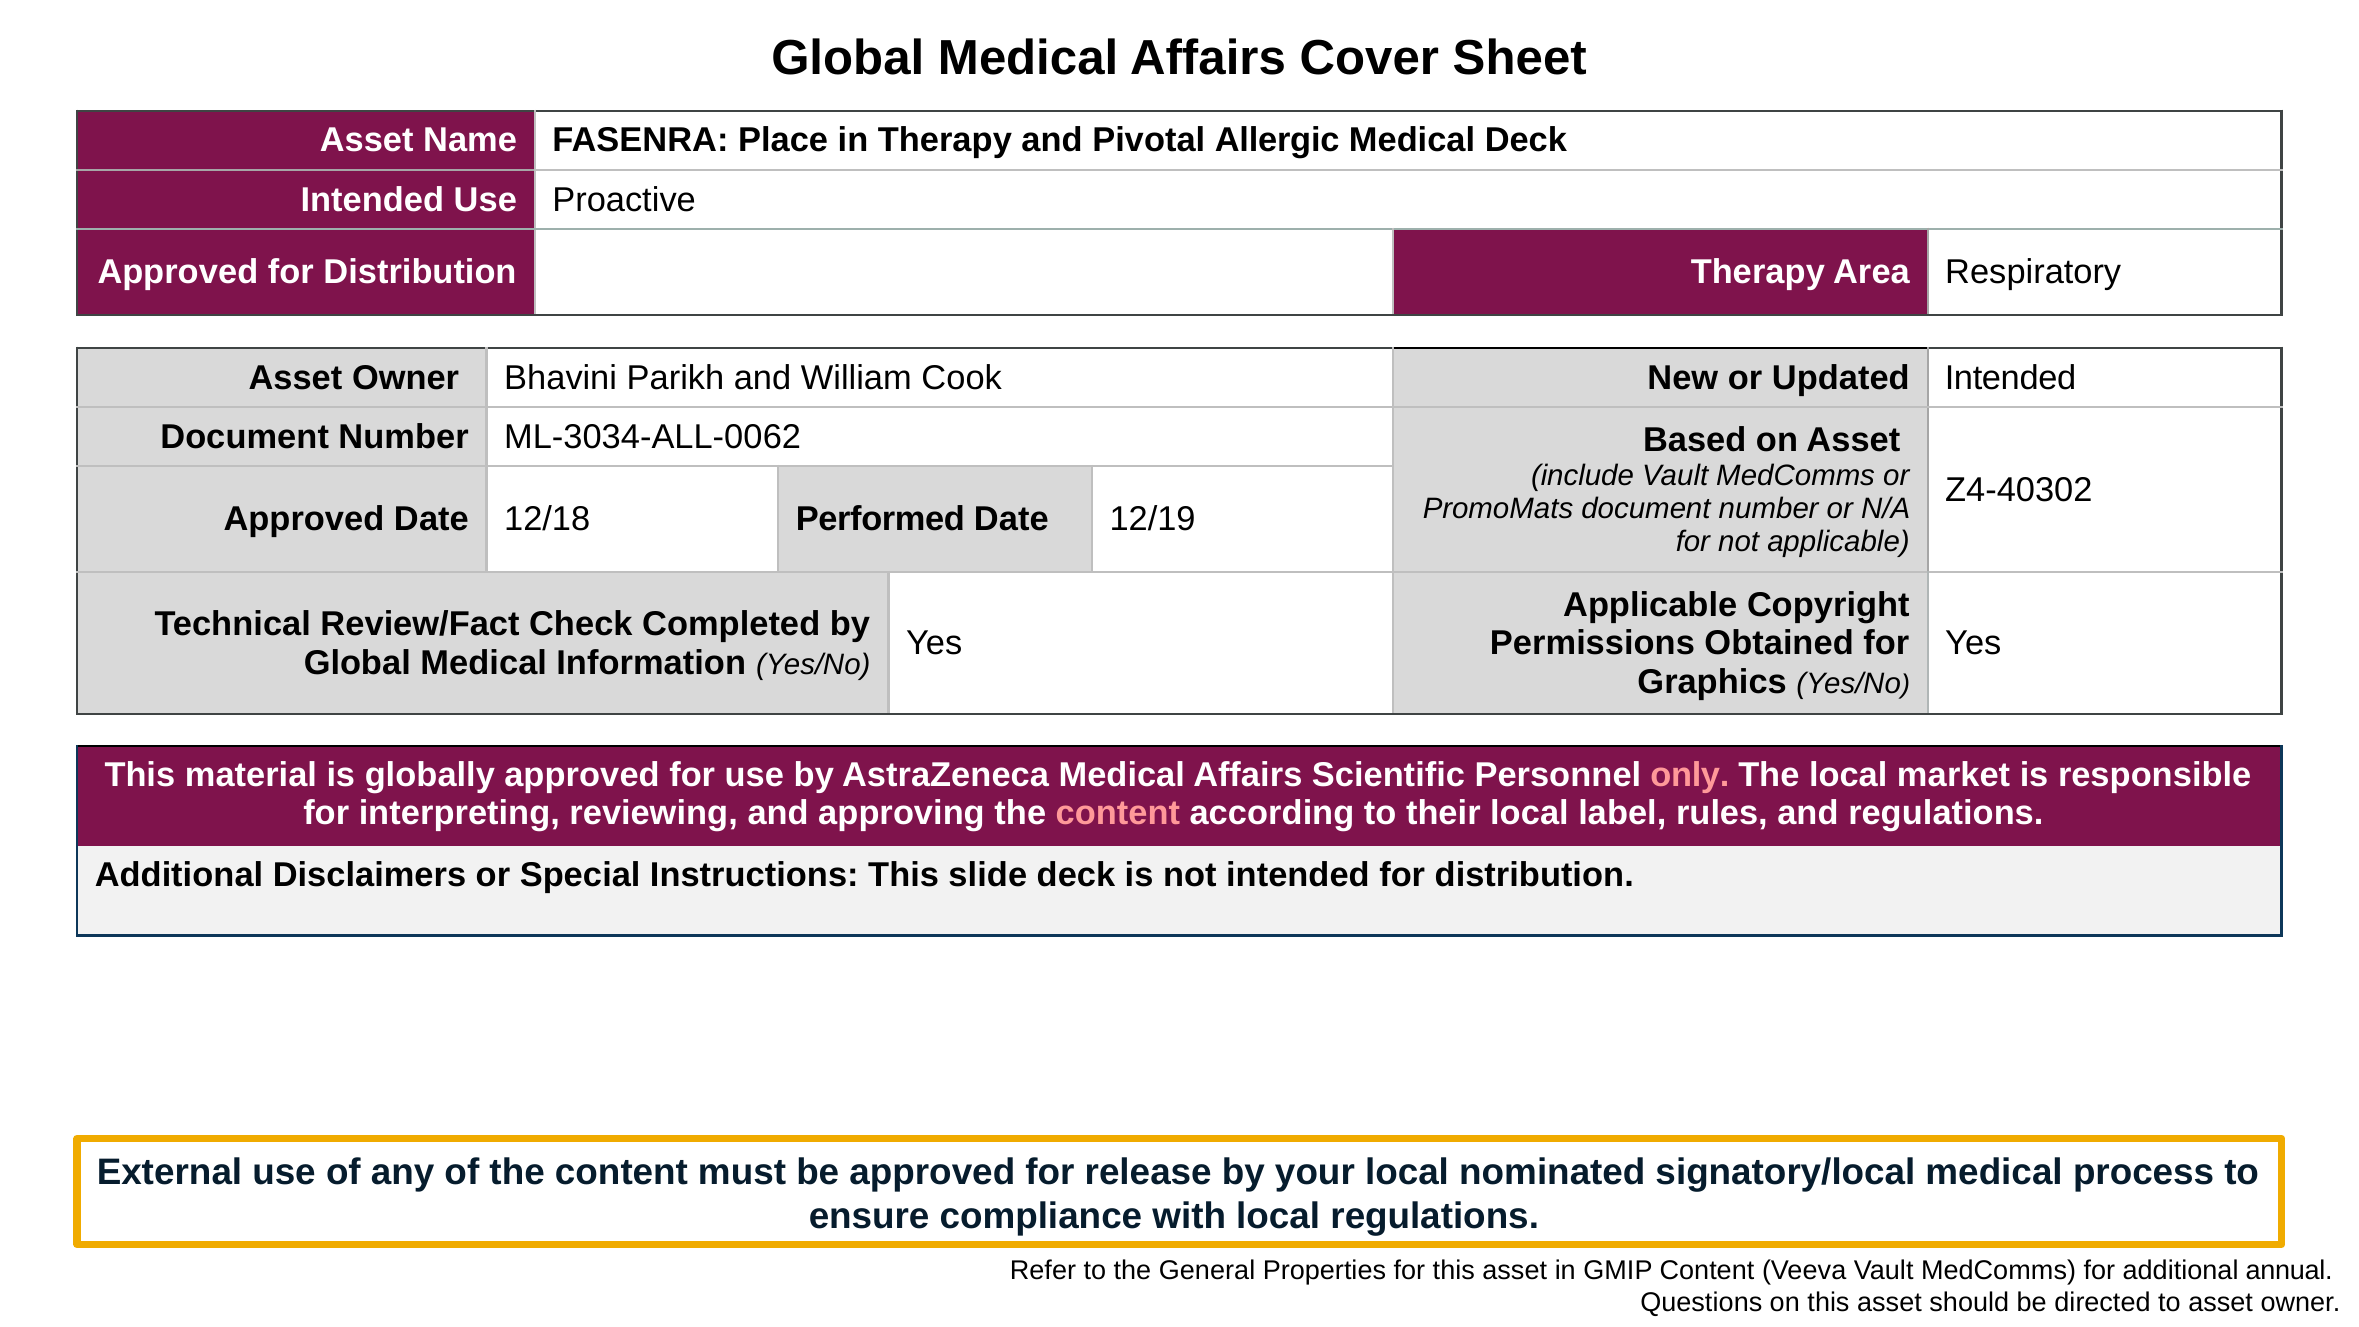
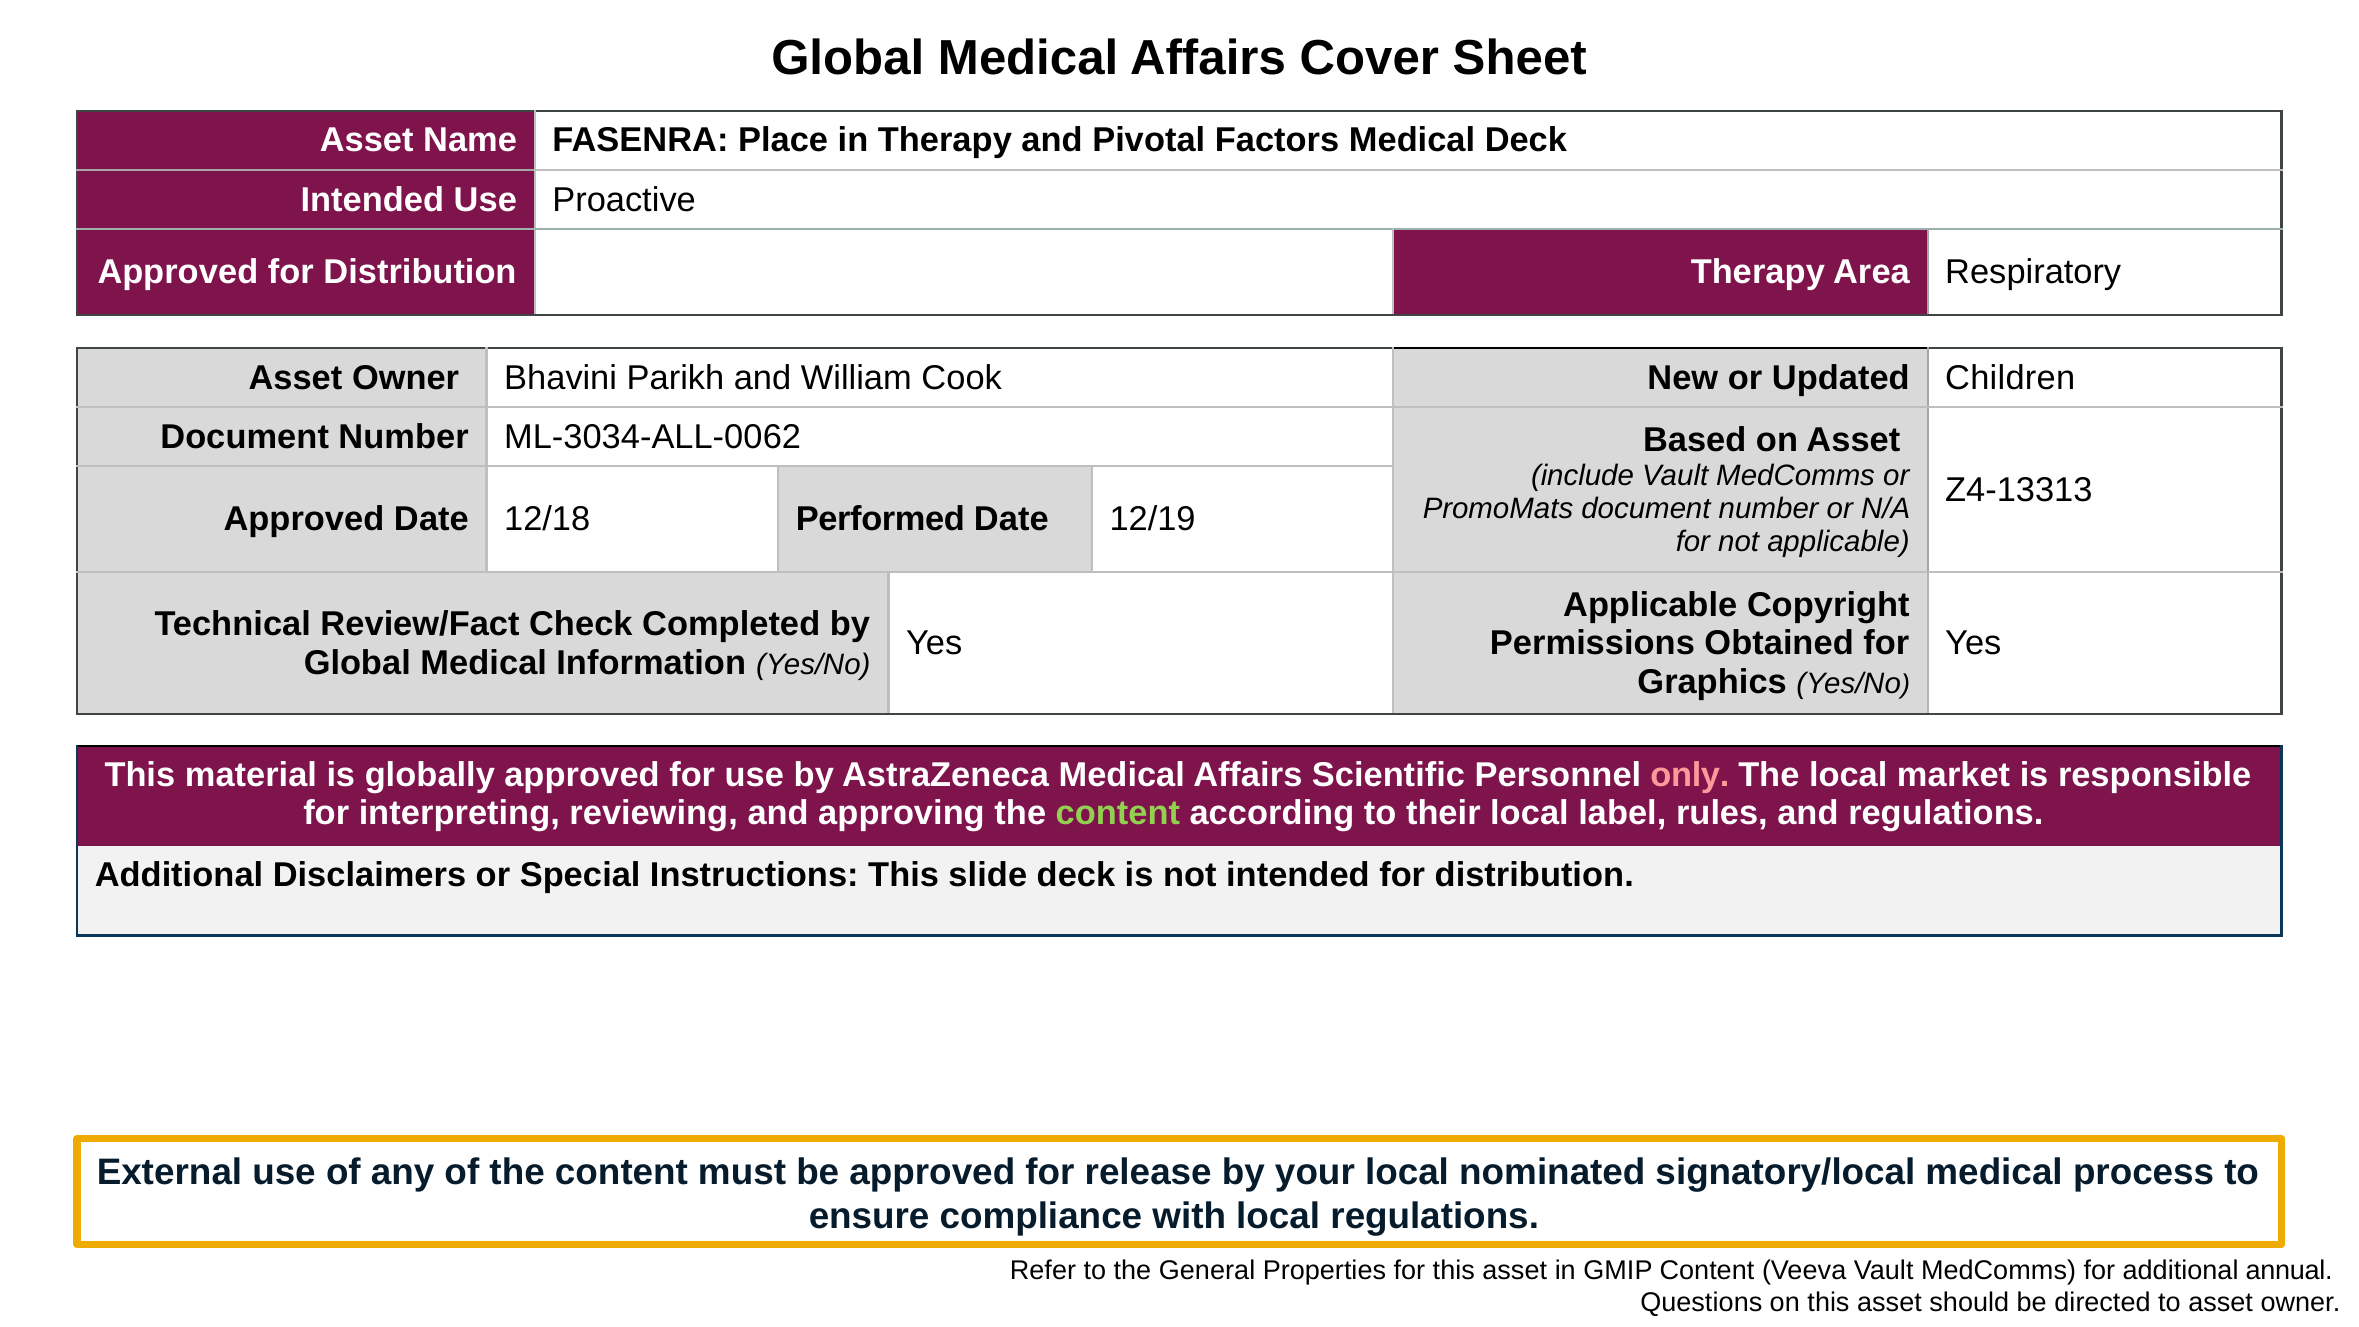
Allergic: Allergic -> Factors (1277, 141)
Updated Intended: Intended -> Children (2010, 378)
Z4-40302: Z4-40302 -> Z4-13313 (2019, 490)
content colour: pink -> light green (1118, 813)
